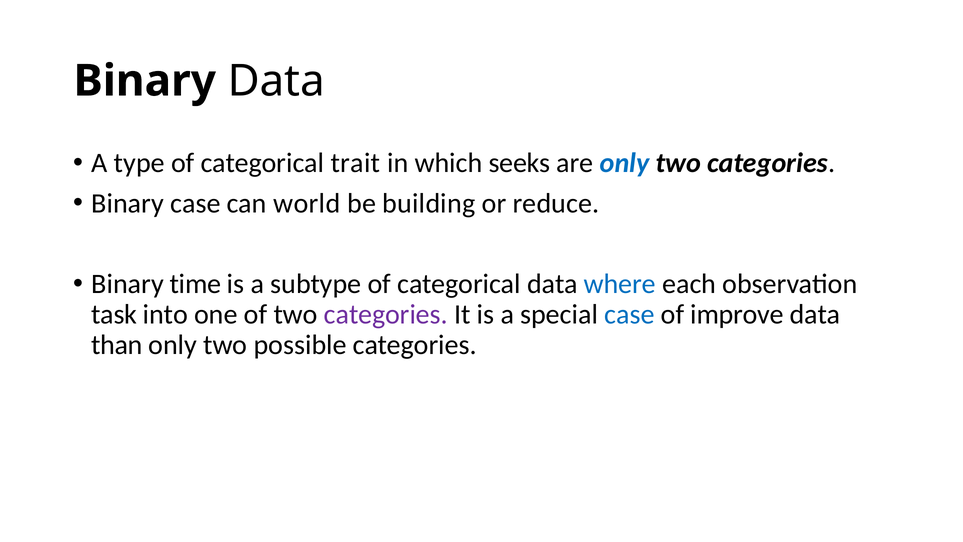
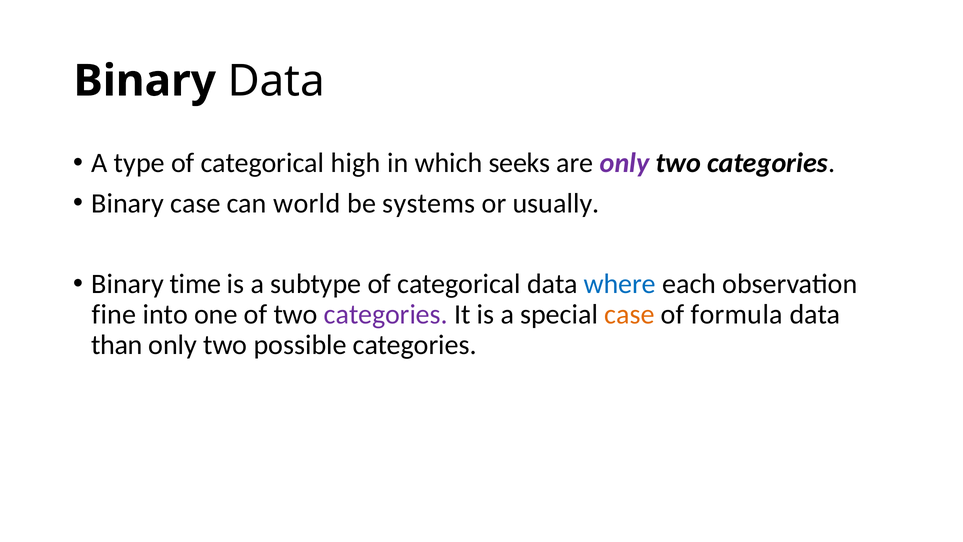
trait: trait -> high (356, 163)
only colour: blue -> purple (625, 163)
building: building -> systems (429, 203)
reduce: reduce -> usually (556, 203)
task: task -> fine (114, 314)
case colour: blue -> orange (629, 314)
improve: improve -> formula (737, 314)
